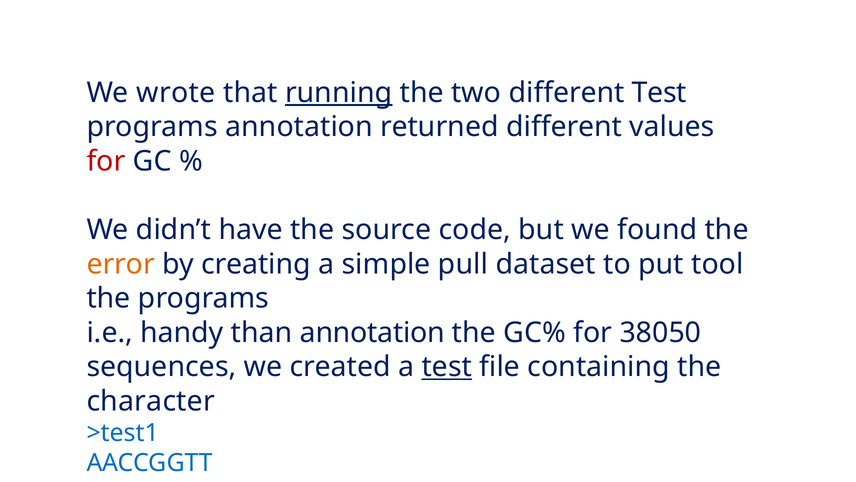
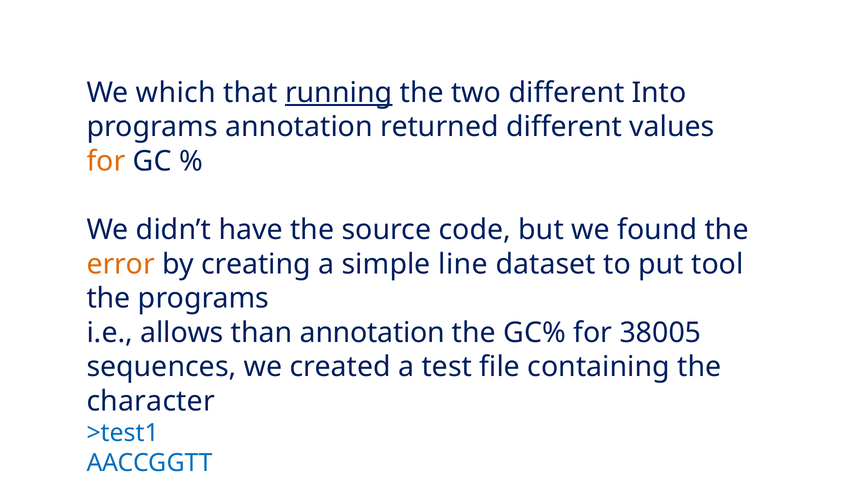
wrote: wrote -> which (176, 93)
different Test: Test -> Into (659, 93)
for colour: red -> orange (106, 161)
pull: pull -> line (463, 264)
handy: handy -> allows (182, 332)
38050: 38050 -> 38005 (660, 332)
test underline: present -> none (447, 367)
